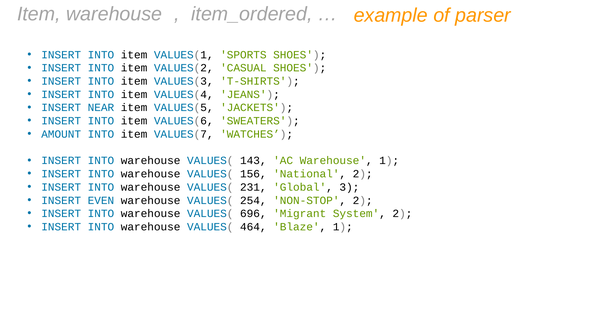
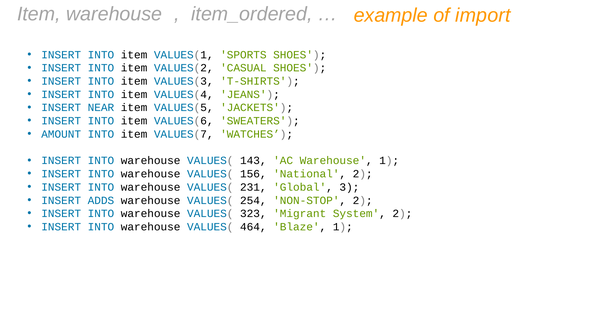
parser: parser -> import (483, 15)
EVEN: EVEN -> ADDS (101, 201)
696: 696 -> 323 (253, 214)
